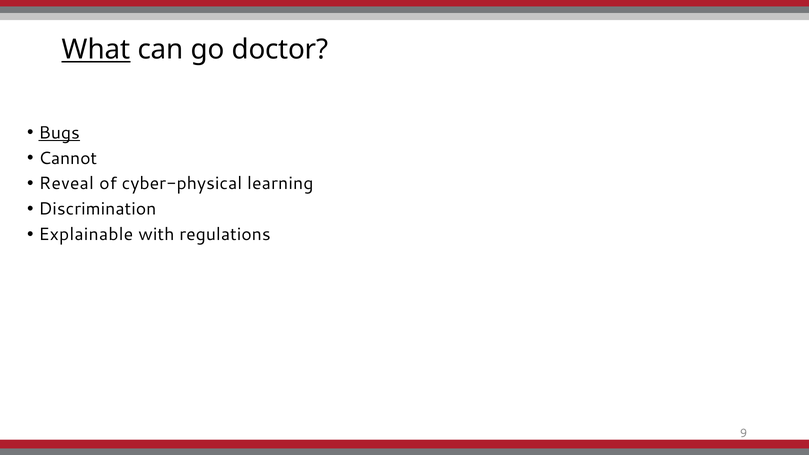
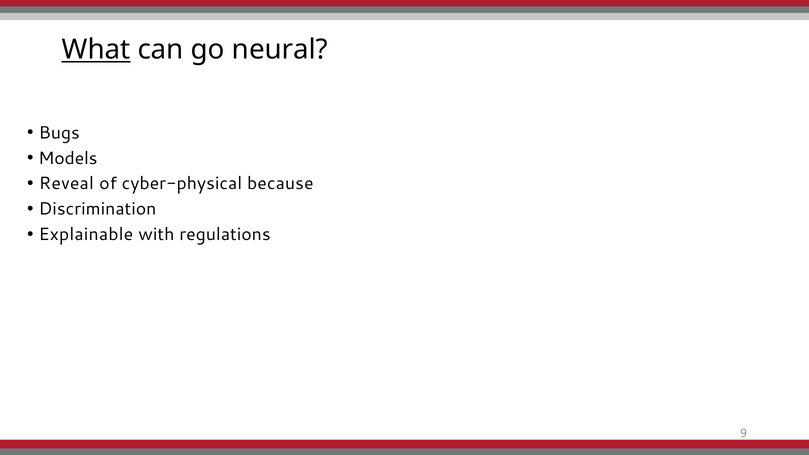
doctor: doctor -> neural (280, 50)
Bugs underline: present -> none (59, 133)
Cannot: Cannot -> Models (68, 158)
learning: learning -> because (280, 184)
